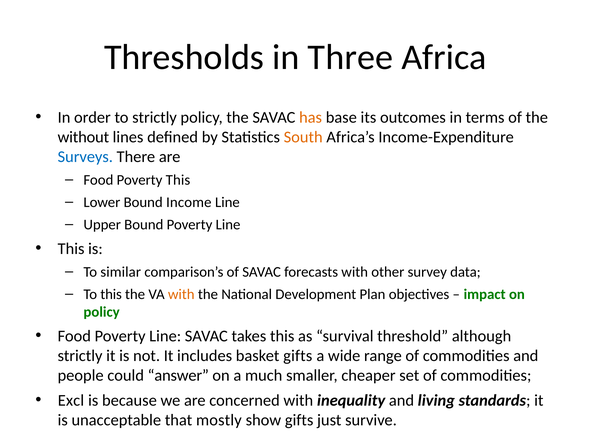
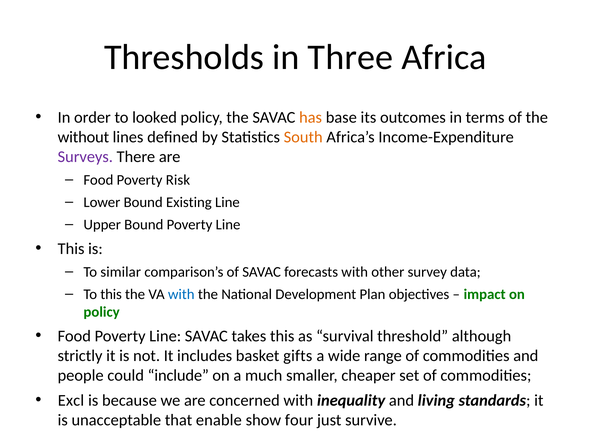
to strictly: strictly -> looked (155, 117)
Surveys colour: blue -> purple (85, 157)
Poverty This: This -> Risk (178, 180)
Income: Income -> Existing (189, 202)
with colour: orange -> blue (181, 294)
answer: answer -> include (178, 376)
mostly: mostly -> enable (219, 420)
show gifts: gifts -> four (299, 420)
